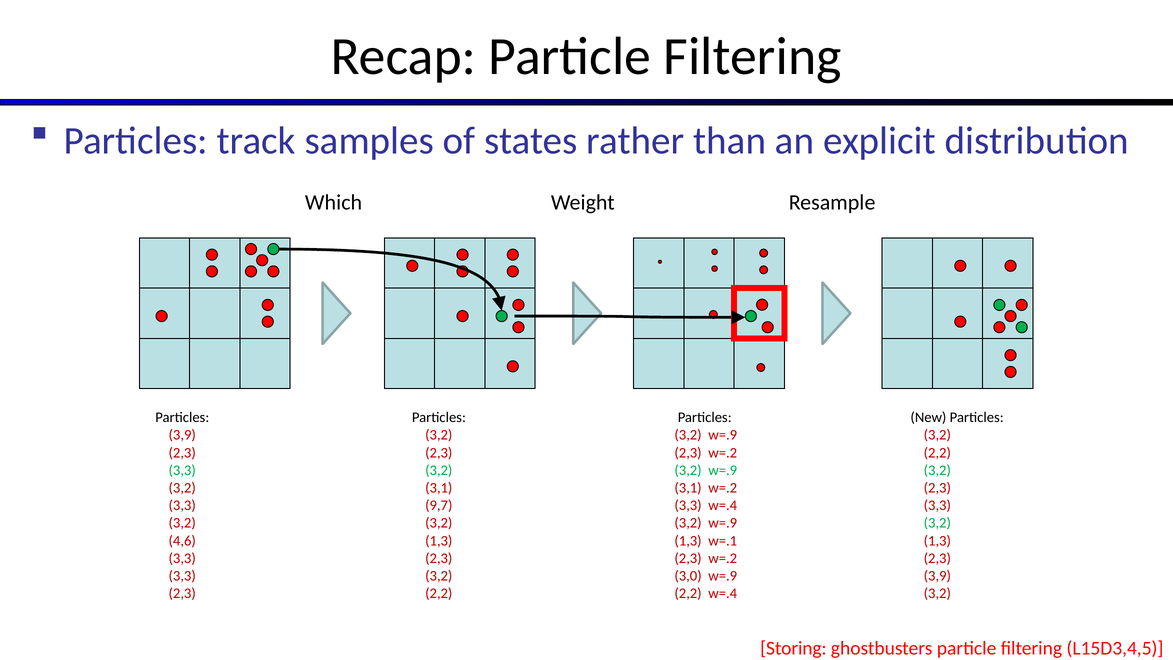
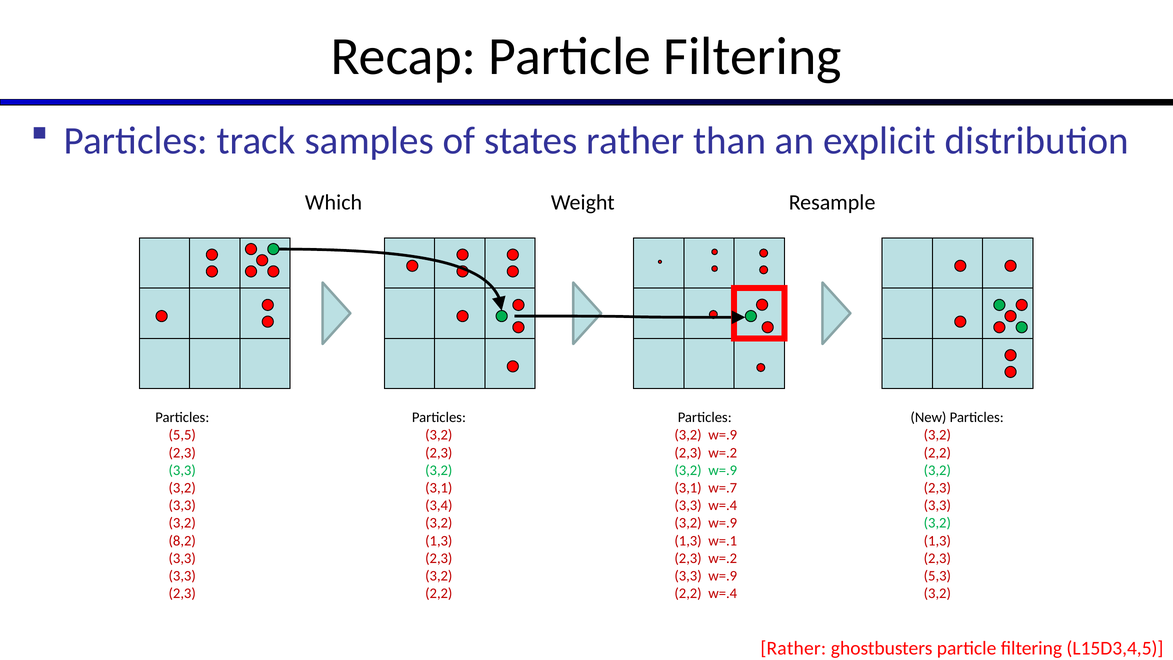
3,9: 3,9 -> 5,5 (182, 435)
3,1 w=.2: w=.2 -> w=.7 (723, 488)
9,7: 9,7 -> 3,4 (439, 505)
4,6: 4,6 -> 8,2 (182, 541)
3,0: 3,0 -> 3,3 (688, 576)
3,9: 3,9 -> 5,3 (937, 576)
Storing: Storing -> Rather (793, 648)
